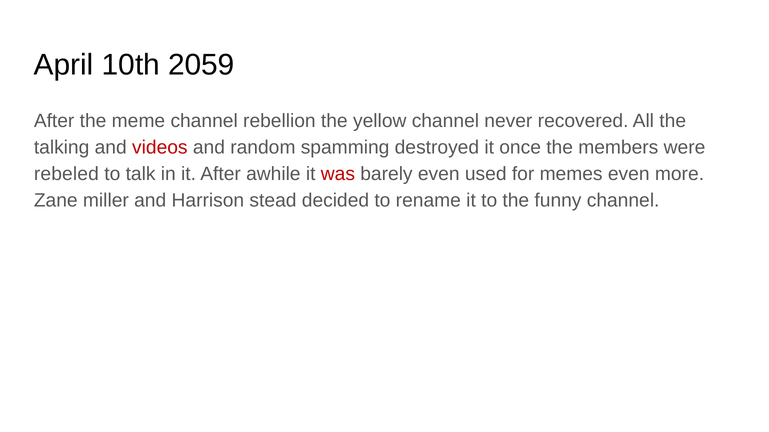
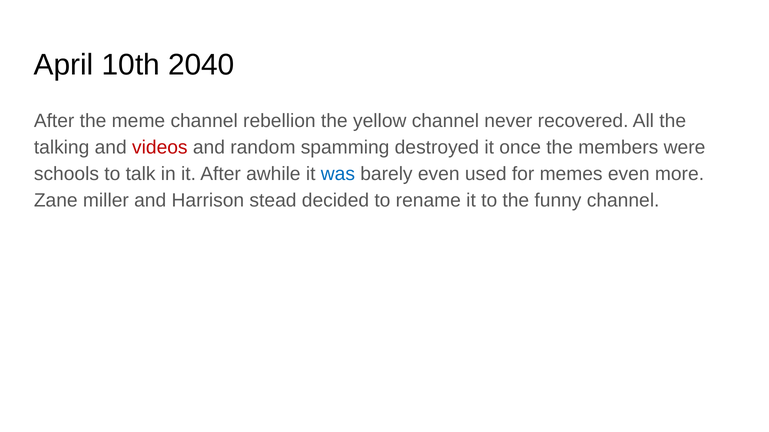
2059: 2059 -> 2040 (201, 65)
rebeled: rebeled -> schools (66, 174)
was colour: red -> blue (338, 174)
